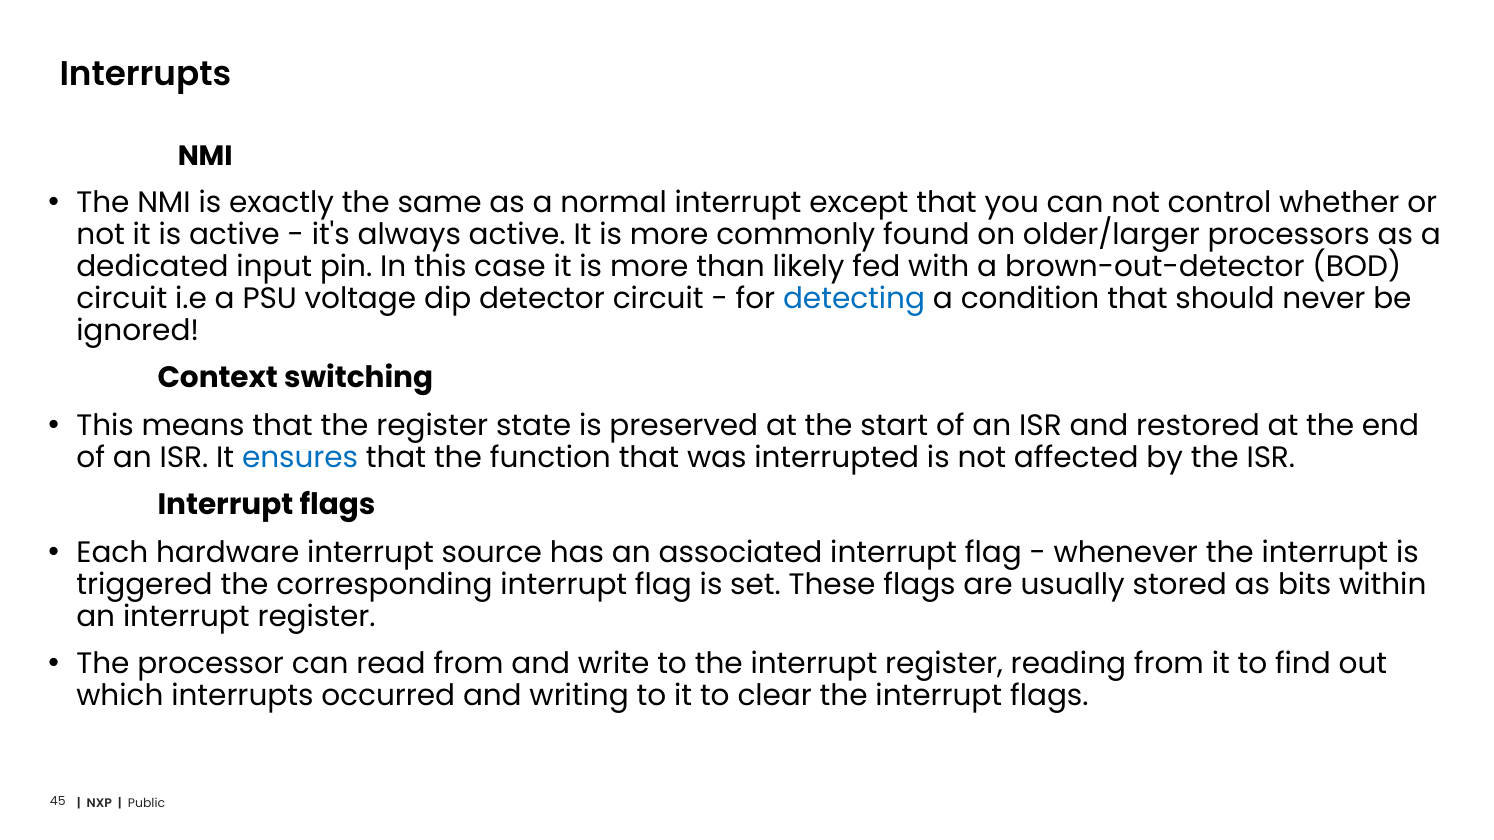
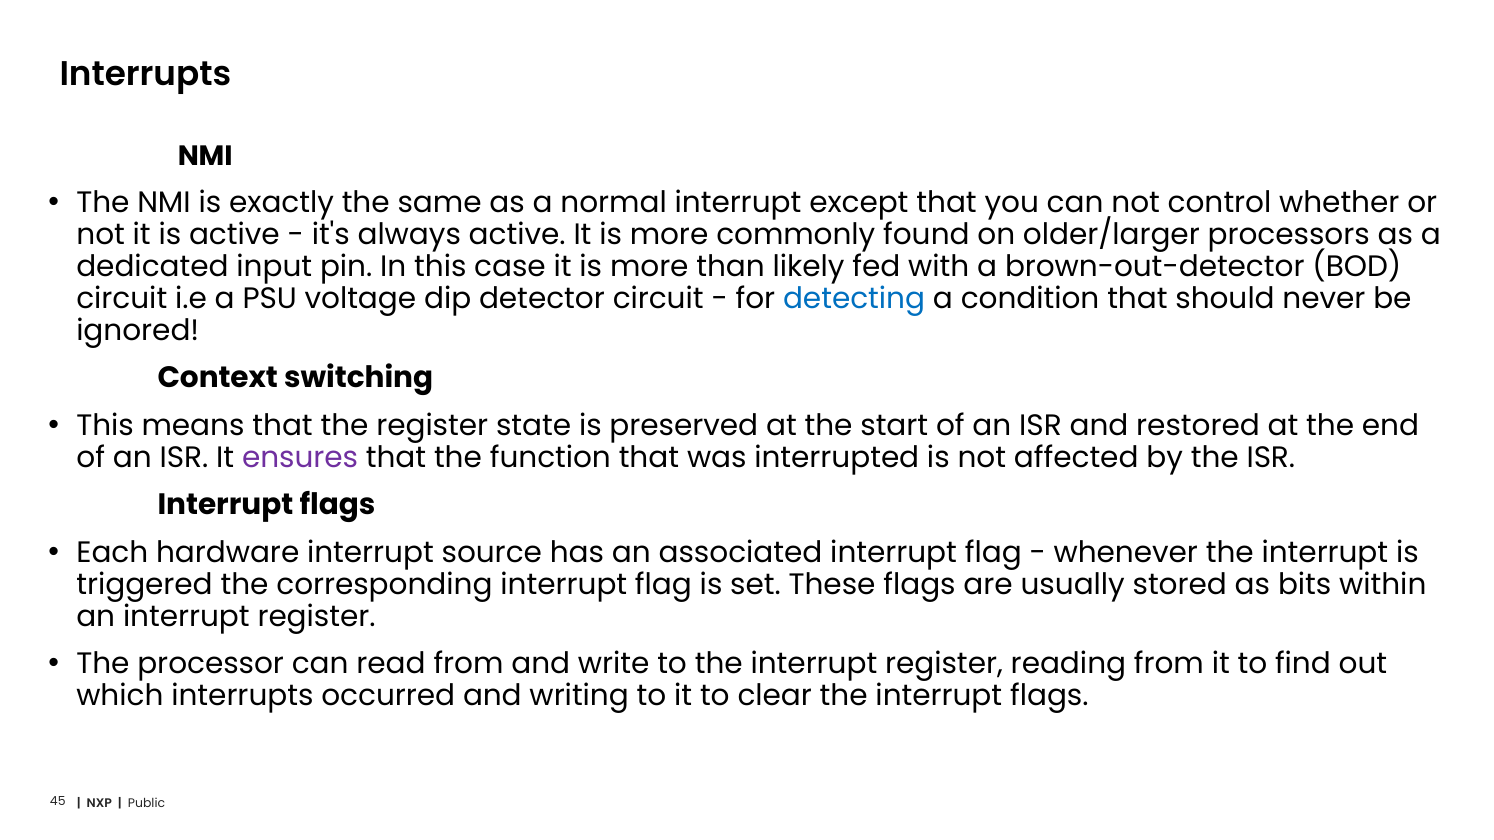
ensures colour: blue -> purple (300, 458)
